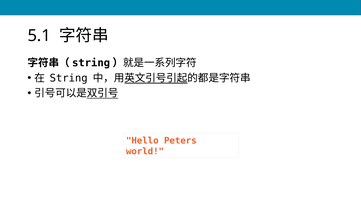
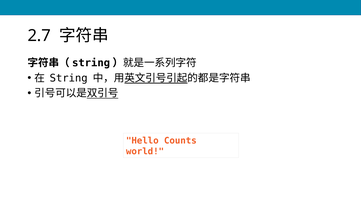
5.1: 5.1 -> 2.7 (39, 36)
Peters: Peters -> Counts (180, 141)
